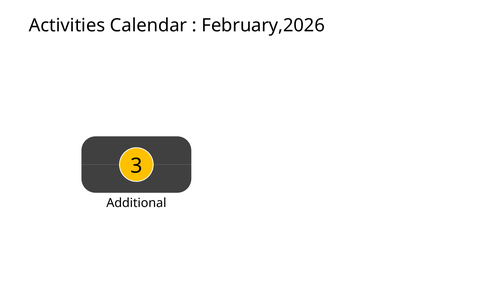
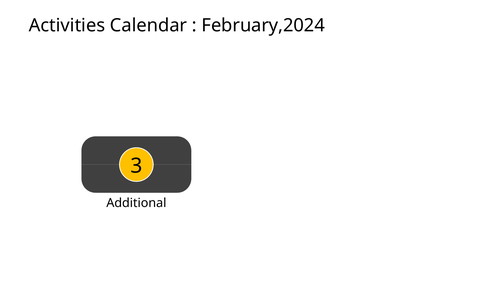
February,2026: February,2026 -> February,2024 (263, 25)
